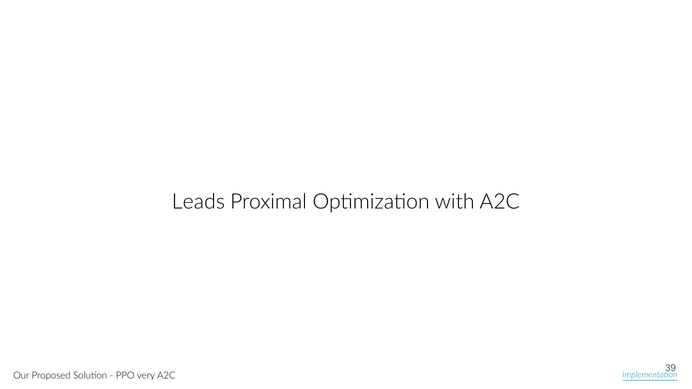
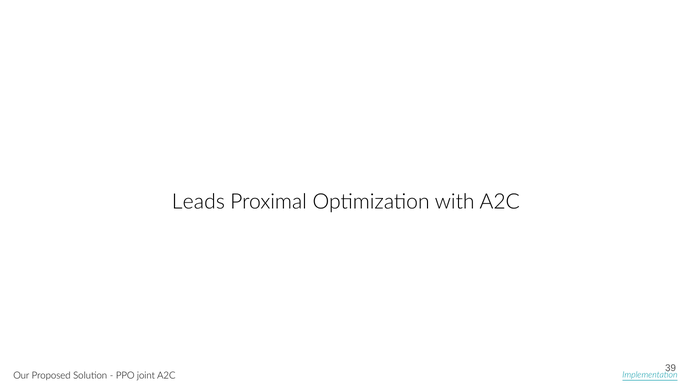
very: very -> joint (146, 376)
